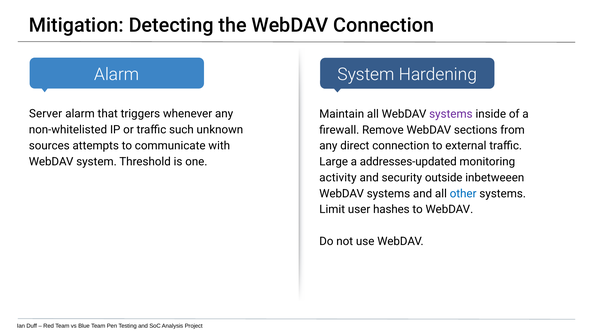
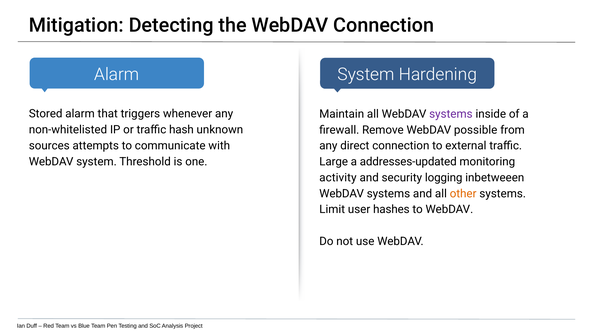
Server: Server -> Stored (46, 114)
such: such -> hash (181, 130)
sections: sections -> possible (476, 130)
outside: outside -> logging (444, 177)
other colour: blue -> orange (463, 193)
